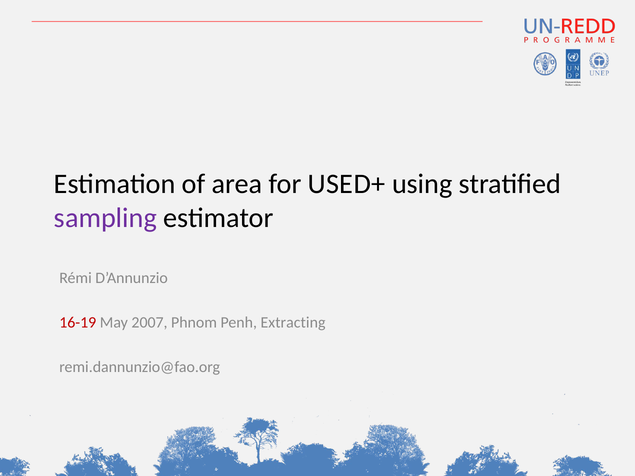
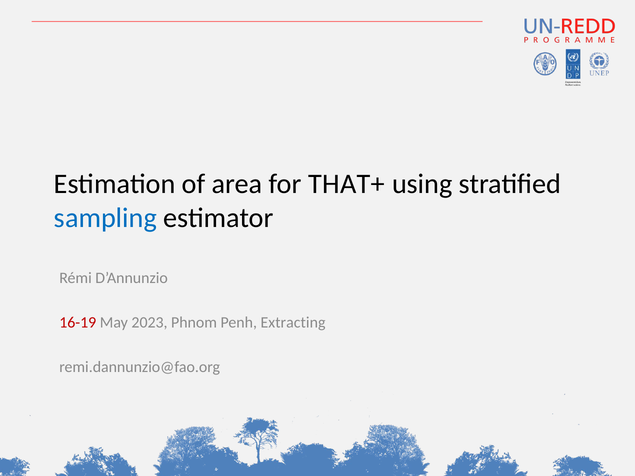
USED+: USED+ -> THAT+ (347, 184)
sampling colour: purple -> blue (105, 218)
2007: 2007 -> 2023 (150, 323)
